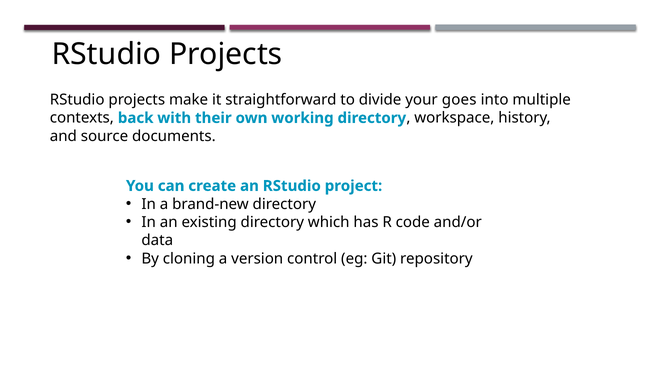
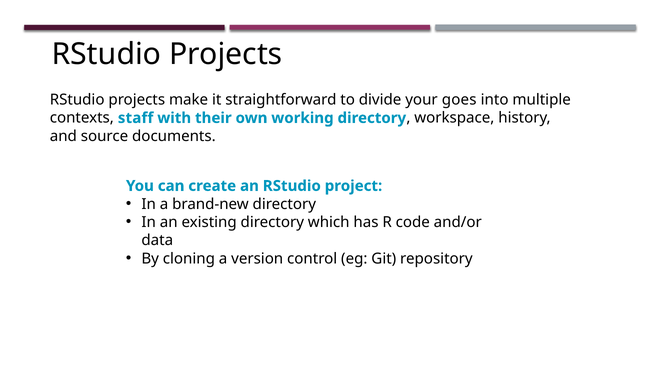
back: back -> staff (136, 118)
